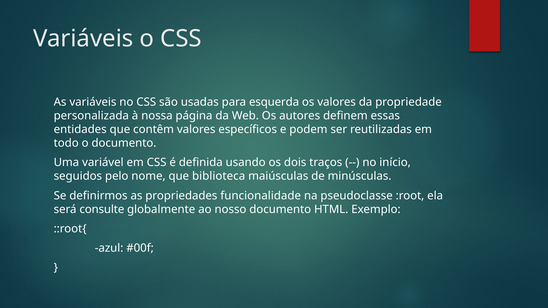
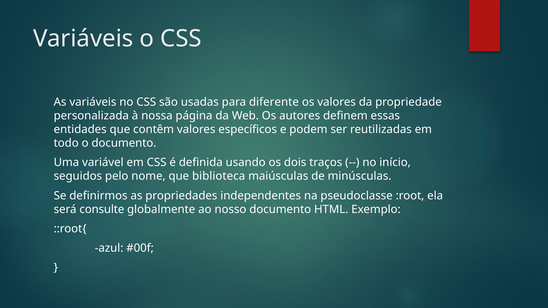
esquerda: esquerda -> diferente (274, 102)
funcionalidade: funcionalidade -> independentes (261, 196)
